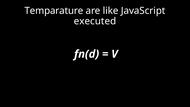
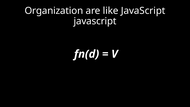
Temparature: Temparature -> Organization (54, 11)
executed: executed -> javascript (95, 21)
